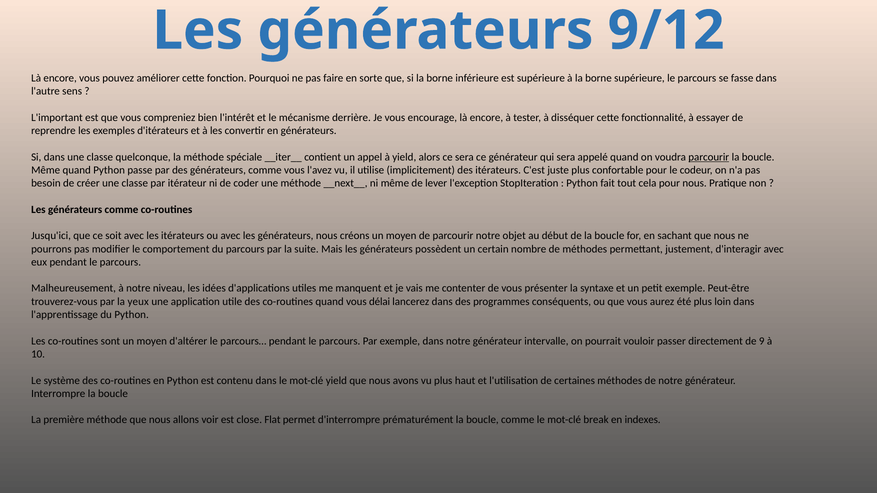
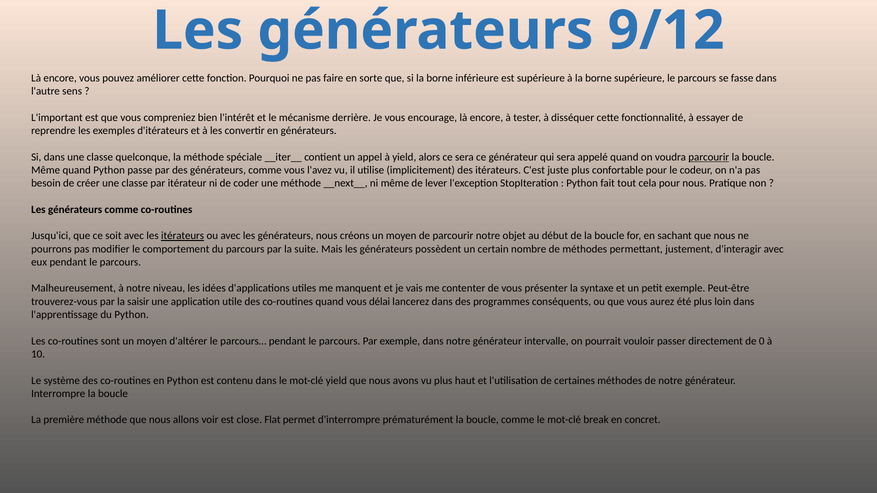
itérateurs underline: none -> present (183, 236)
yeux: yeux -> saisir (138, 302)
9: 9 -> 0 (762, 341)
indexes: indexes -> concret (643, 420)
